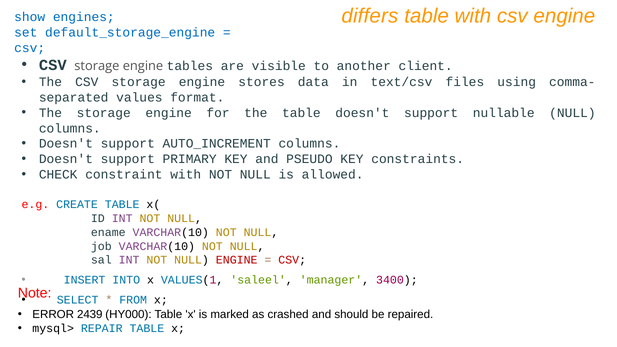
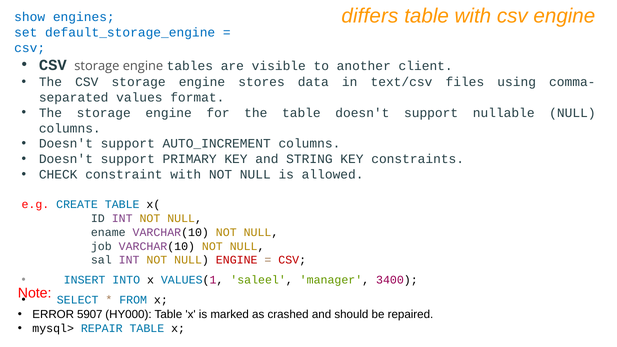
PSEUDO: PSEUDO -> STRING (309, 159)
2439: 2439 -> 5907 (90, 315)
